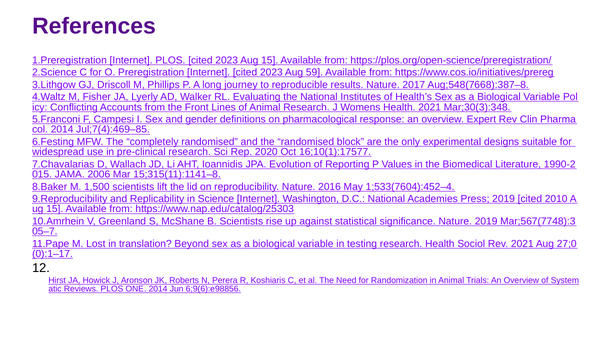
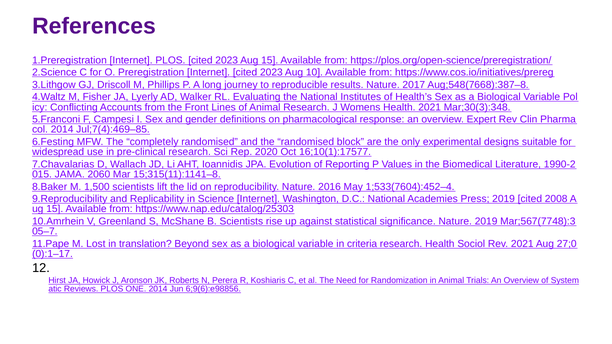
59: 59 -> 10 (314, 73)
2006: 2006 -> 2060 (99, 175)
2010: 2010 -> 2008 (556, 199)
testing: testing -> criteria (362, 244)
